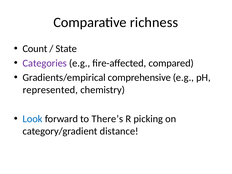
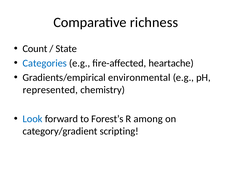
Categories colour: purple -> blue (45, 63)
compared: compared -> heartache (171, 63)
comprehensive: comprehensive -> environmental (139, 78)
There’s: There’s -> Forest’s (107, 119)
picking: picking -> among (148, 119)
distance: distance -> scripting (119, 131)
